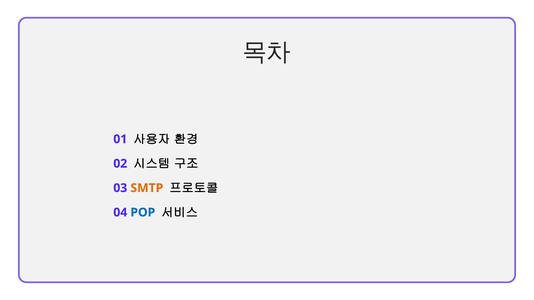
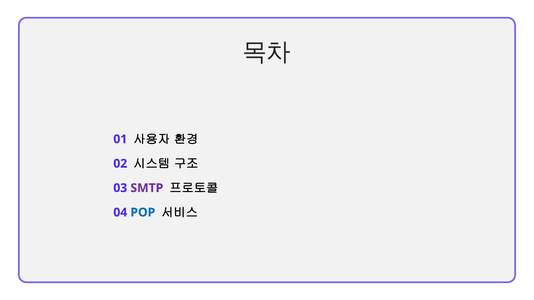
SMTP colour: orange -> purple (147, 188)
